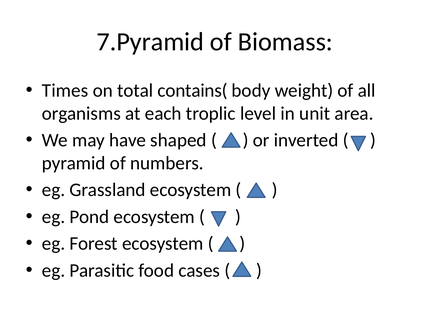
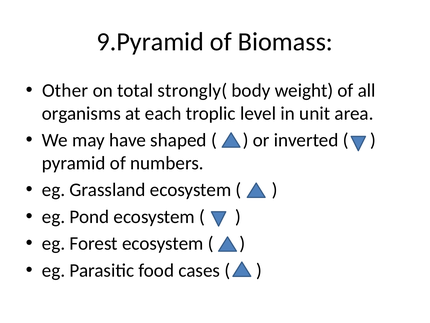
7.Pyramid: 7.Pyramid -> 9.Pyramid (150, 42)
Times: Times -> Other (65, 90)
contains(: contains( -> strongly( (192, 90)
